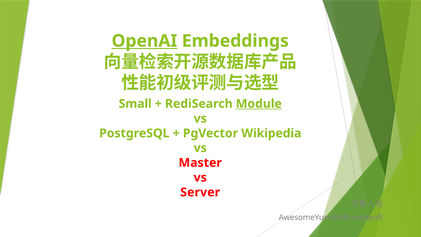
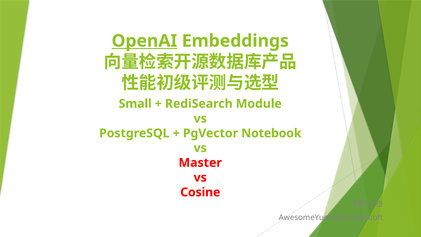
Module underline: present -> none (259, 104)
Wikipedia: Wikipedia -> Notebook (271, 133)
Server: Server -> Cosine (200, 192)
